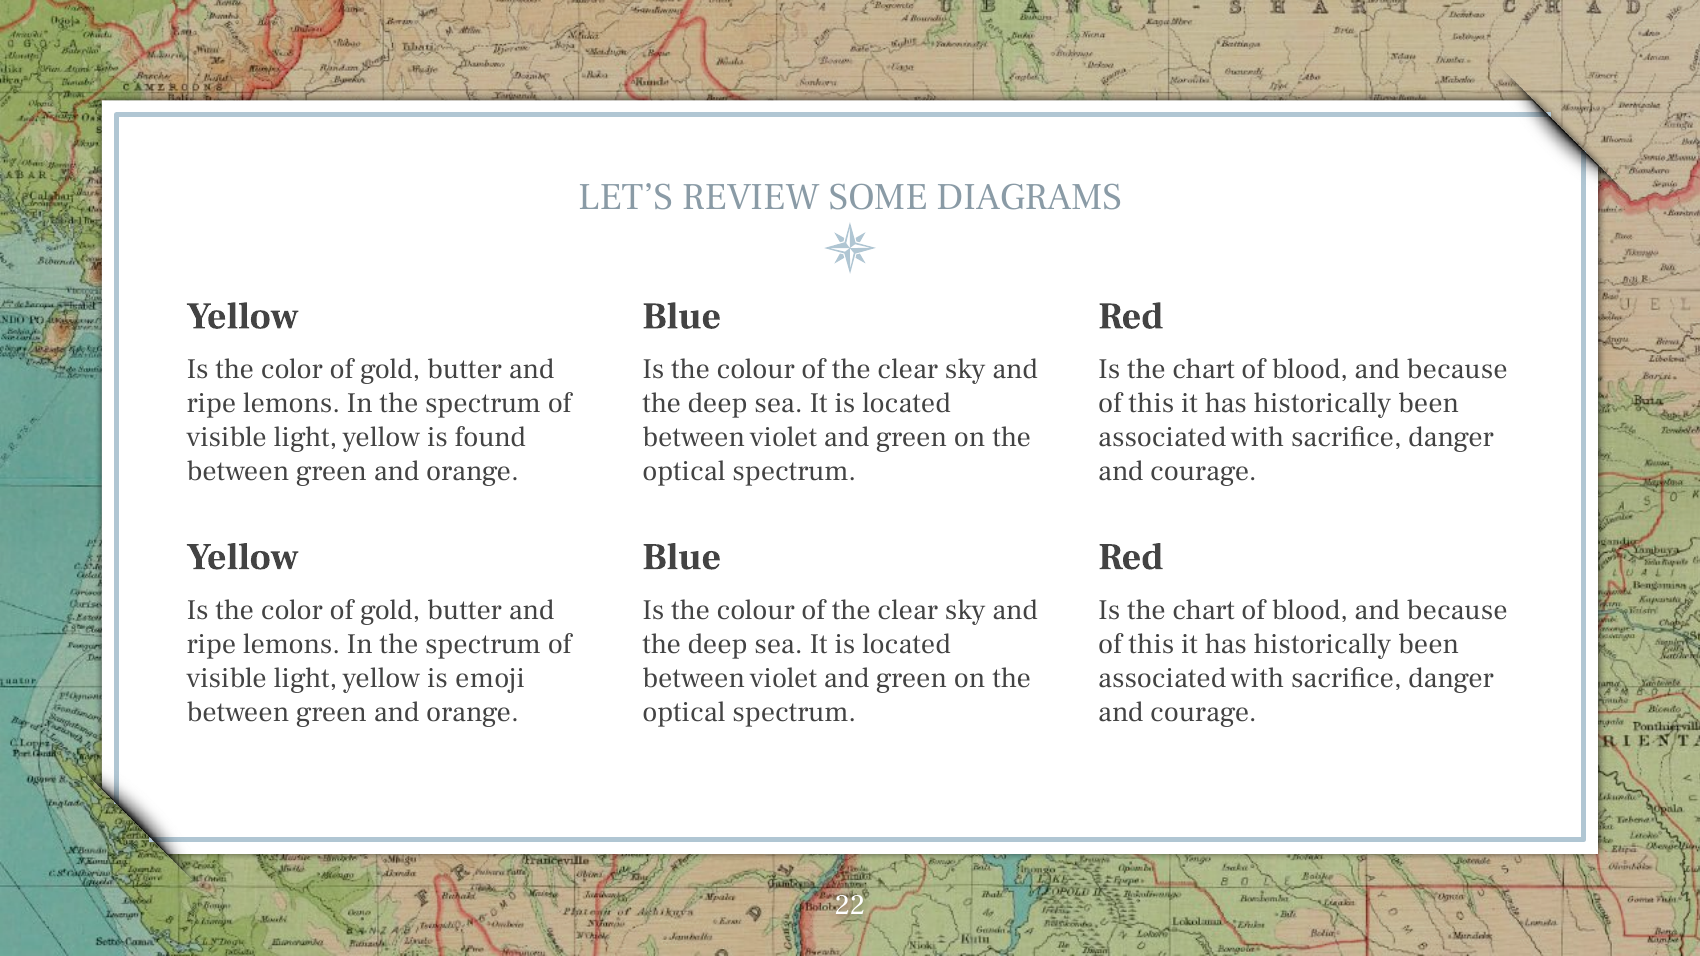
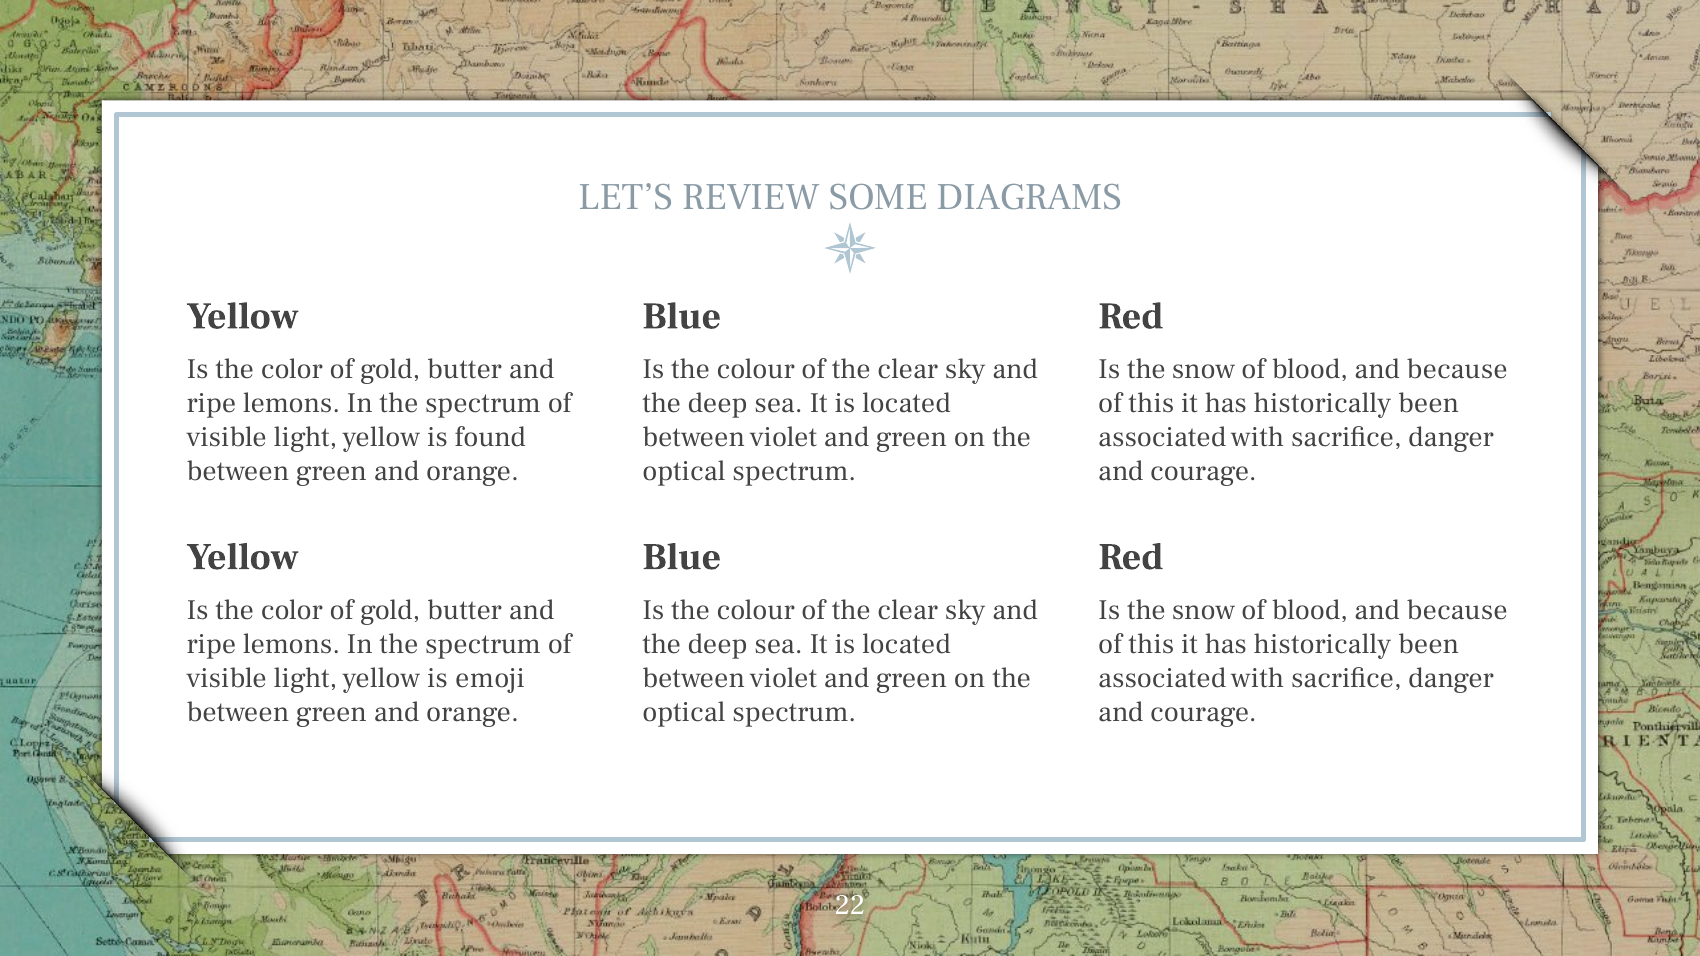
chart: chart -> snow (1204, 369)
chart: chart -> snow (1204, 610)
